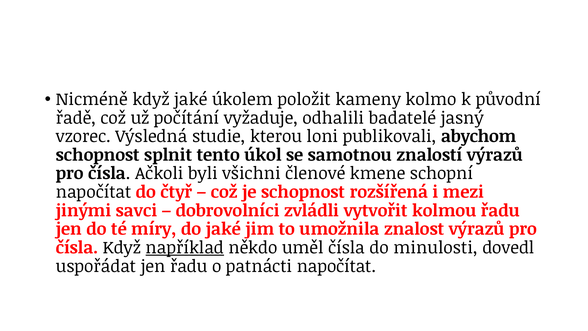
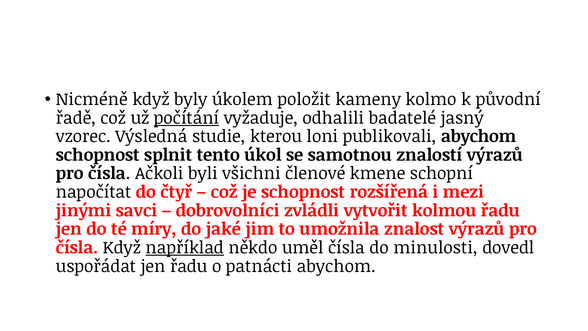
když jaké: jaké -> byly (191, 99)
počítání underline: none -> present (187, 118)
patnácti napočítat: napočítat -> abychom (336, 266)
